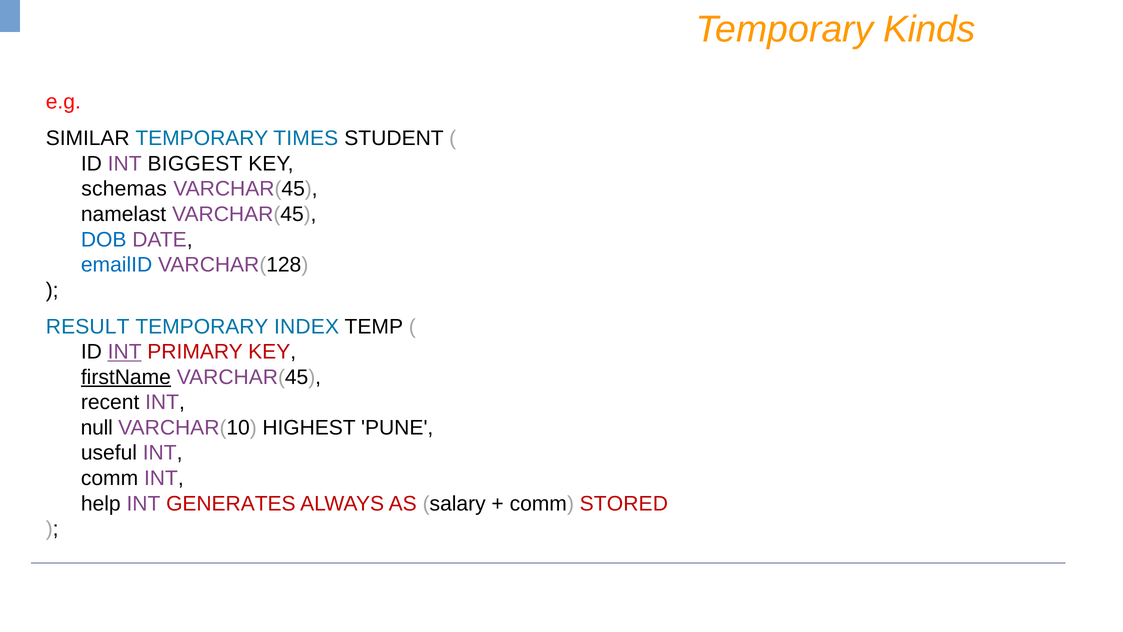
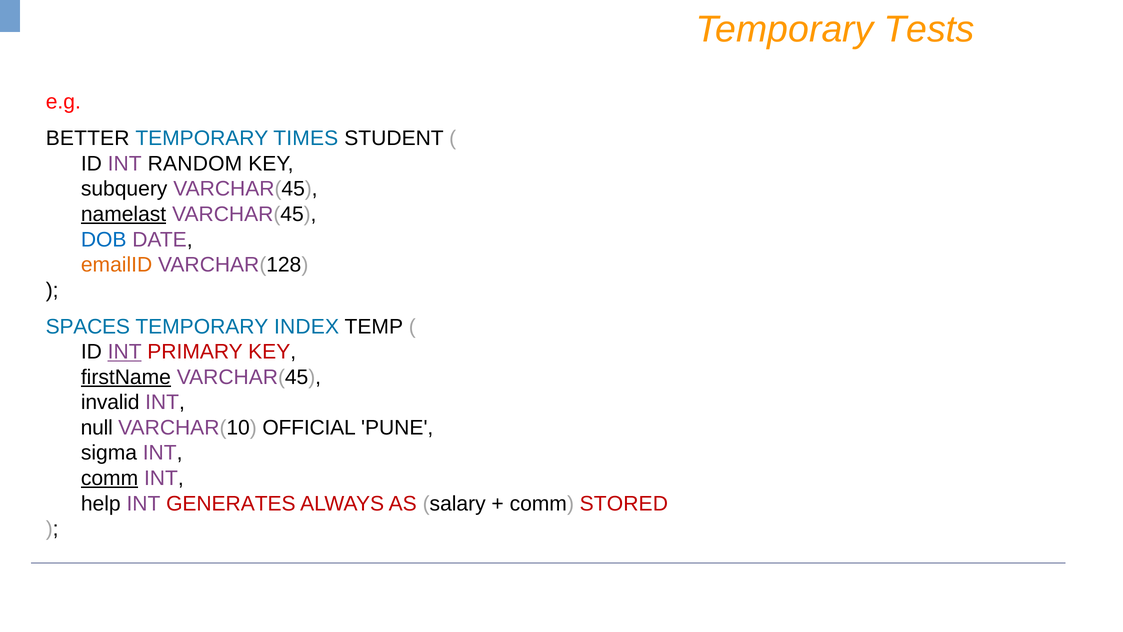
Kinds: Kinds -> Tests (929, 29)
SIMILAR: SIMILAR -> BETTER (88, 138)
BIGGEST: BIGGEST -> RANDOM (195, 164)
schemas: schemas -> subquery (124, 189)
namelast underline: none -> present (124, 214)
emailID colour: blue -> orange (117, 265)
RESULT: RESULT -> SPACES (88, 326)
recent: recent -> invalid (110, 402)
HIGHEST: HIGHEST -> OFFICIAL (309, 428)
useful: useful -> sigma (109, 453)
comm underline: none -> present (110, 478)
